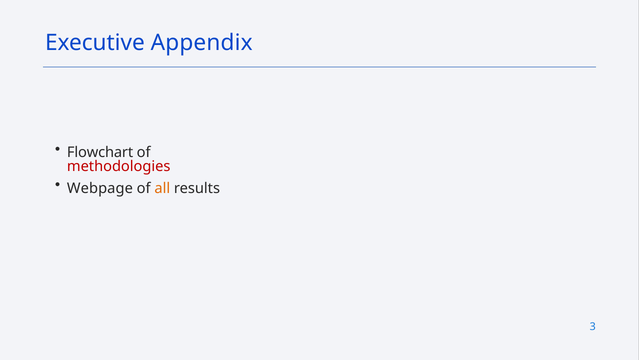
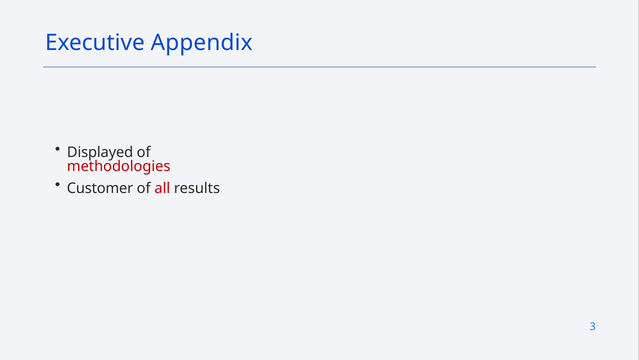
Flowchart: Flowchart -> Displayed (100, 152)
Webpage: Webpage -> Customer (100, 188)
all colour: orange -> red (162, 188)
